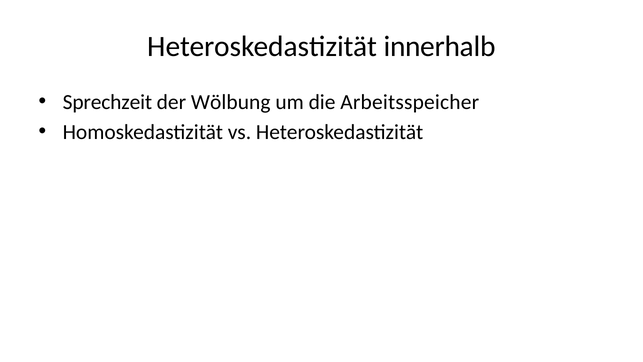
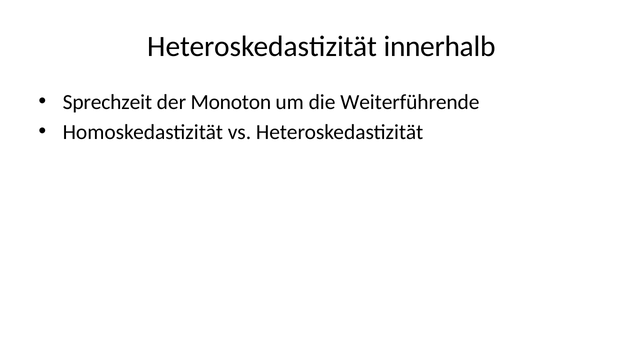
Wölbung: Wölbung -> Monoton (231, 102)
Arbeitsspeicher: Arbeitsspeicher -> Weiterführende (410, 102)
